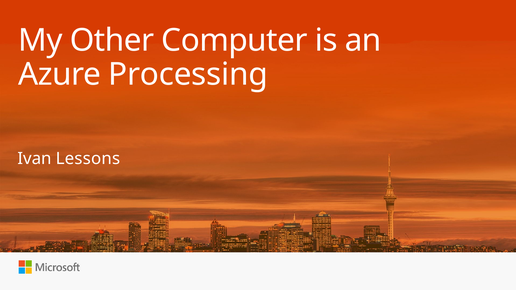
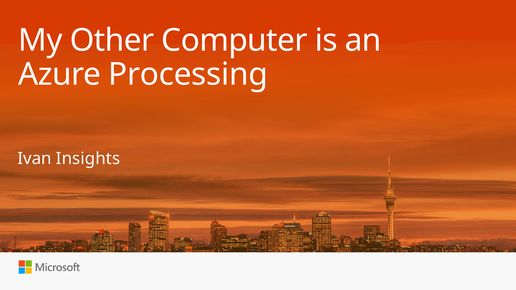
Lessons: Lessons -> Insights (88, 159)
